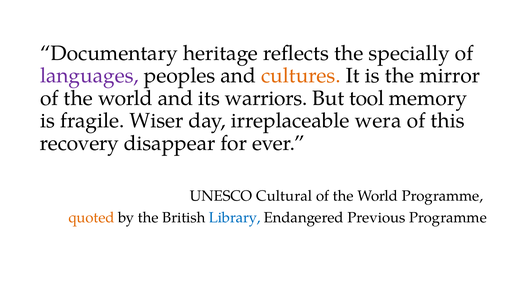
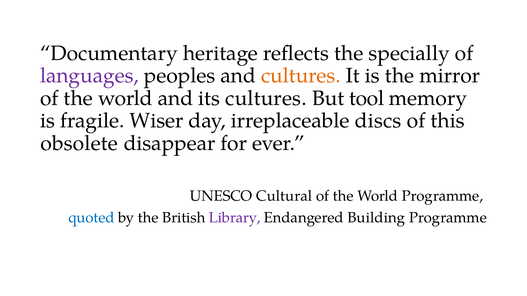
its warriors: warriors -> cultures (266, 98)
wera: wera -> discs (378, 121)
recovery: recovery -> obsolete (79, 143)
quoted colour: orange -> blue (91, 218)
Library colour: blue -> purple (235, 218)
Previous: Previous -> Building (376, 218)
